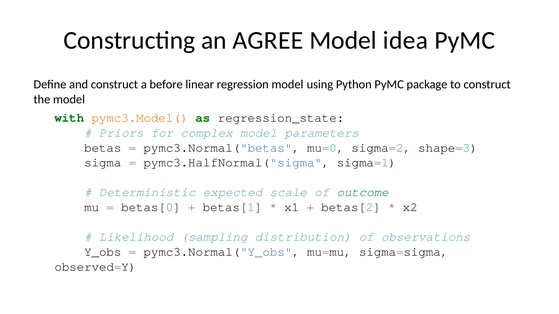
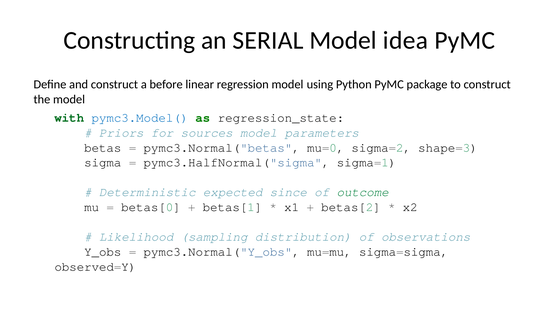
AGREE: AGREE -> SERIAL (268, 41)
pymc3.Model( colour: orange -> blue (140, 118)
complex: complex -> sources (207, 133)
scale: scale -> since (288, 193)
